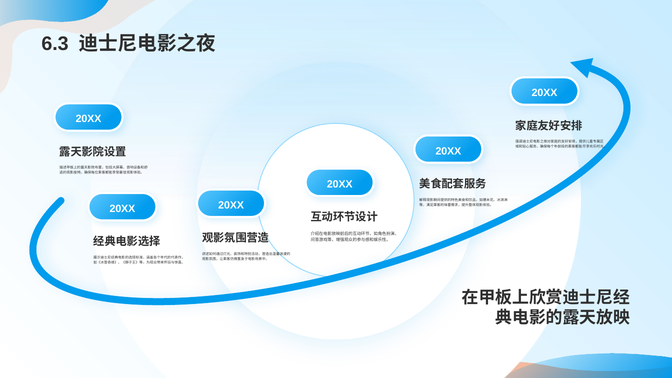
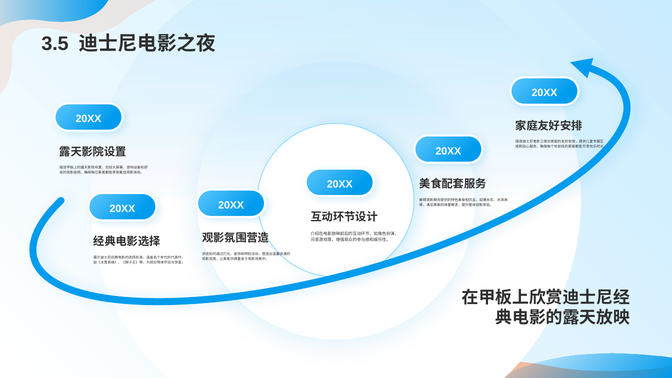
6.3: 6.3 -> 3.5 (55, 44)
